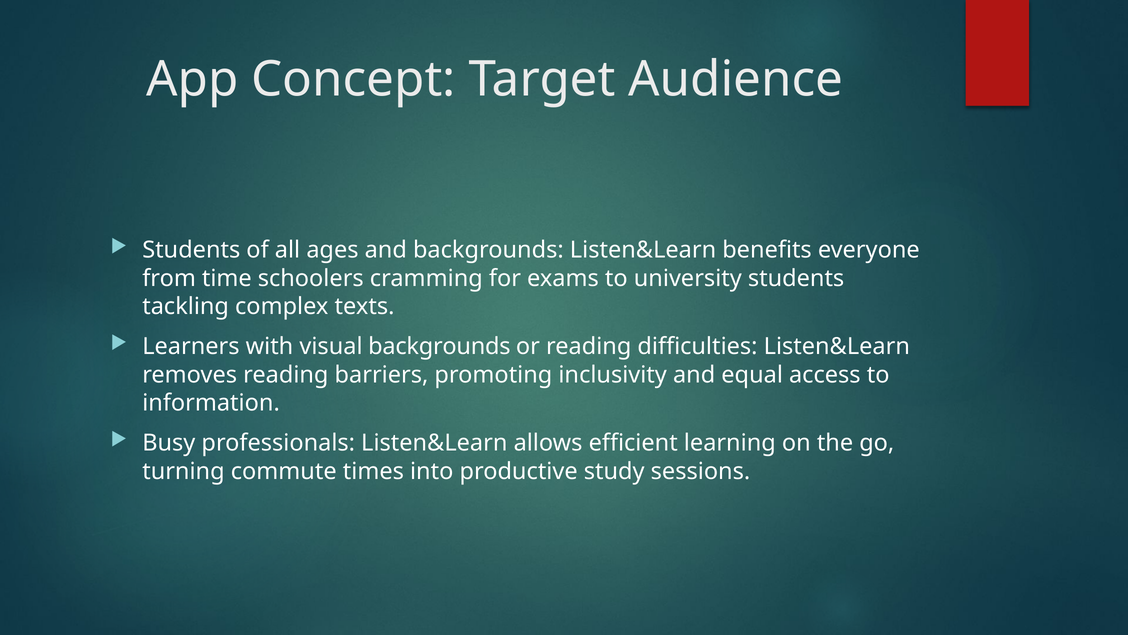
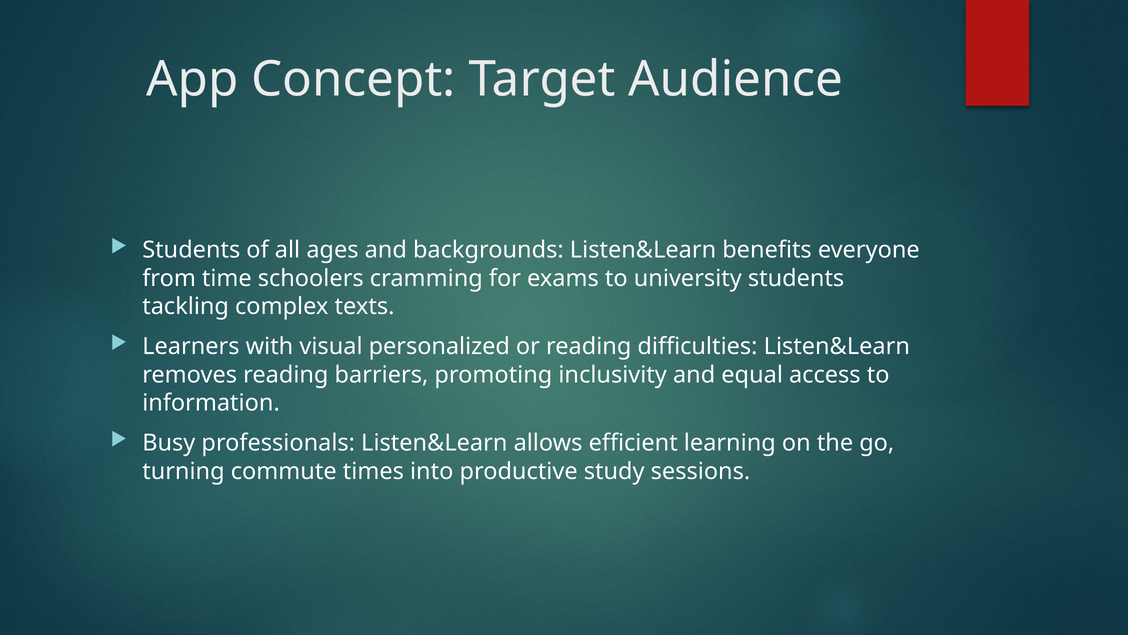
visual backgrounds: backgrounds -> personalized (439, 346)
